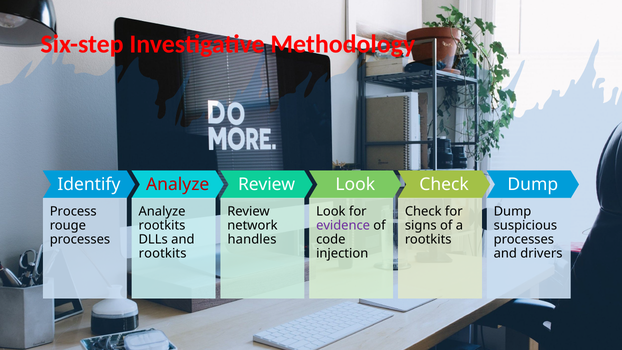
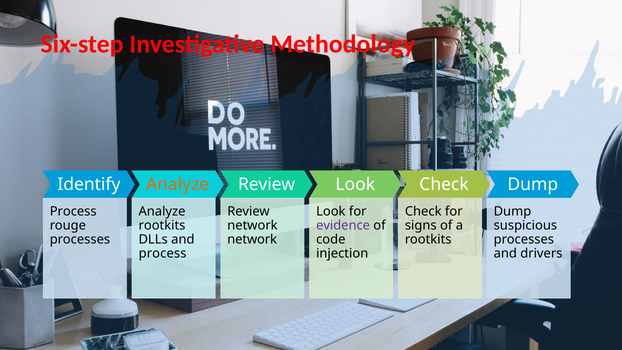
Analyze colour: red -> orange (178, 184)
handles: handles -> network (252, 240)
rootkits: rootkits -> process (163, 254)
